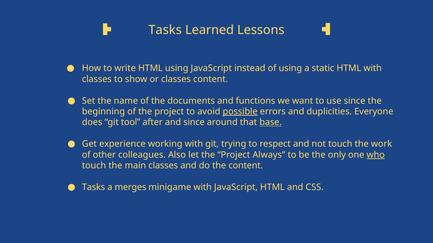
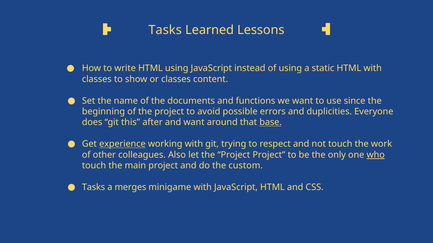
possible underline: present -> none (240, 112)
tool: tool -> this (131, 123)
and since: since -> want (194, 123)
experience underline: none -> present (122, 144)
Project Always: Always -> Project (269, 155)
main classes: classes -> project (163, 166)
the content: content -> custom (246, 166)
